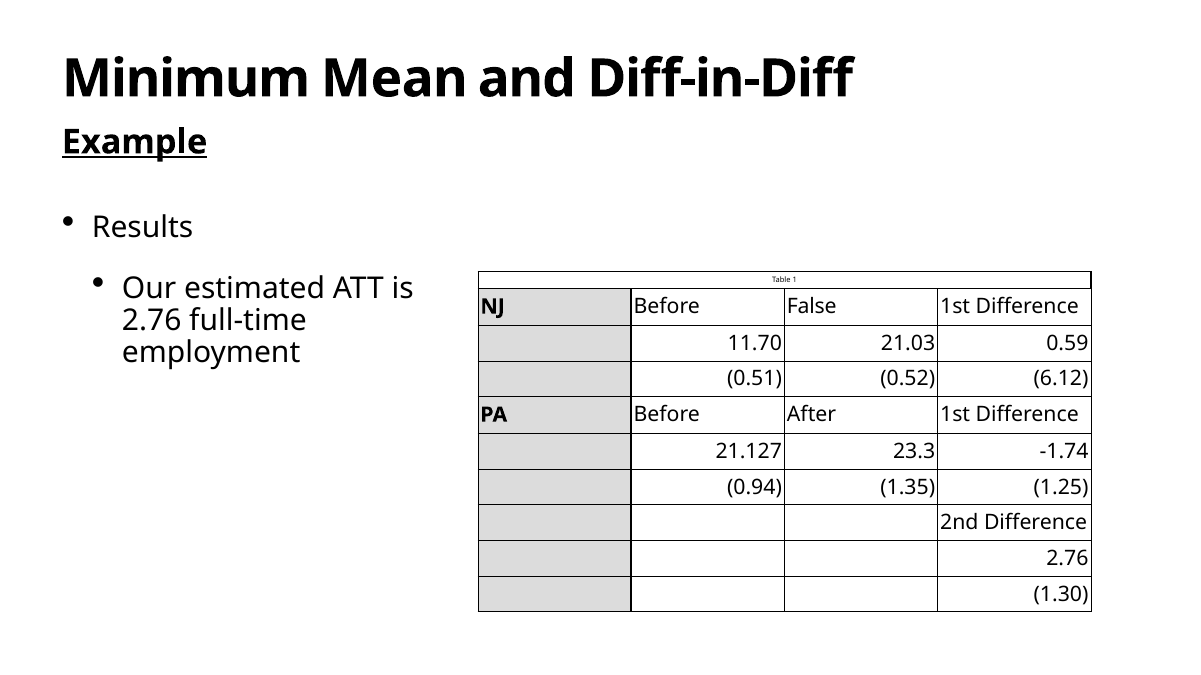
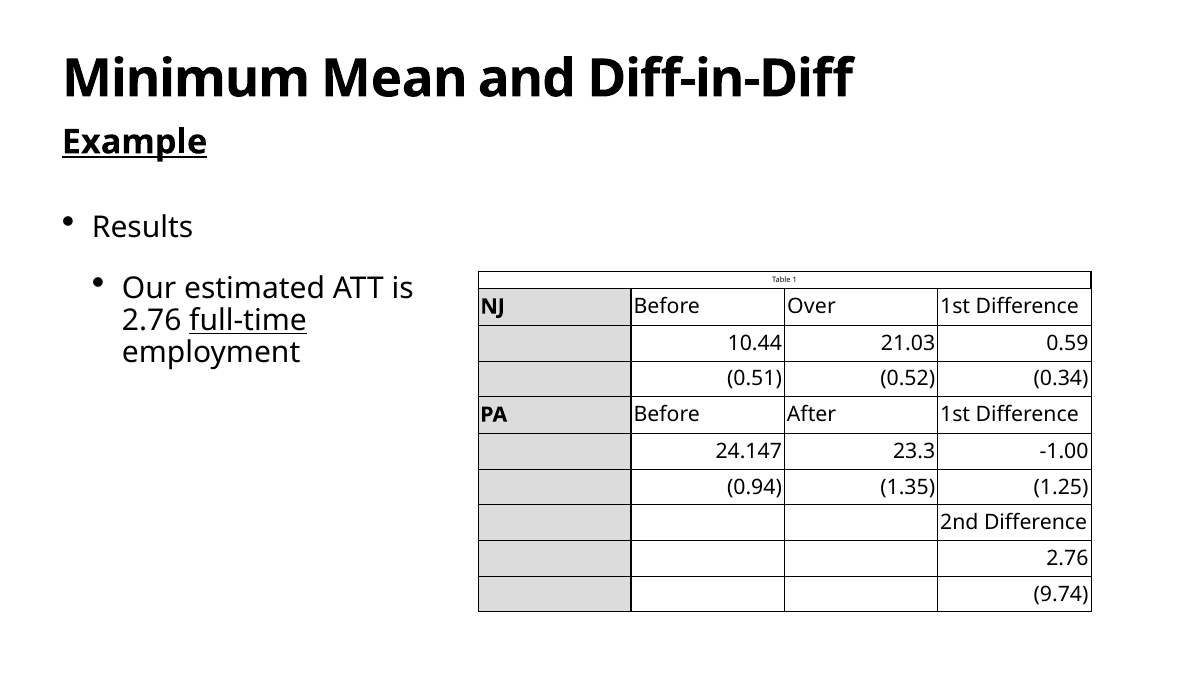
False: False -> Over (811, 307)
full-time underline: none -> present (248, 321)
11.70: 11.70 -> 10.44 (755, 343)
6.12: 6.12 -> 0.34 (1061, 379)
21.127: 21.127 -> 24.147 (749, 452)
-1.74: -1.74 -> -1.00 (1064, 452)
1.30: 1.30 -> 9.74 (1061, 595)
